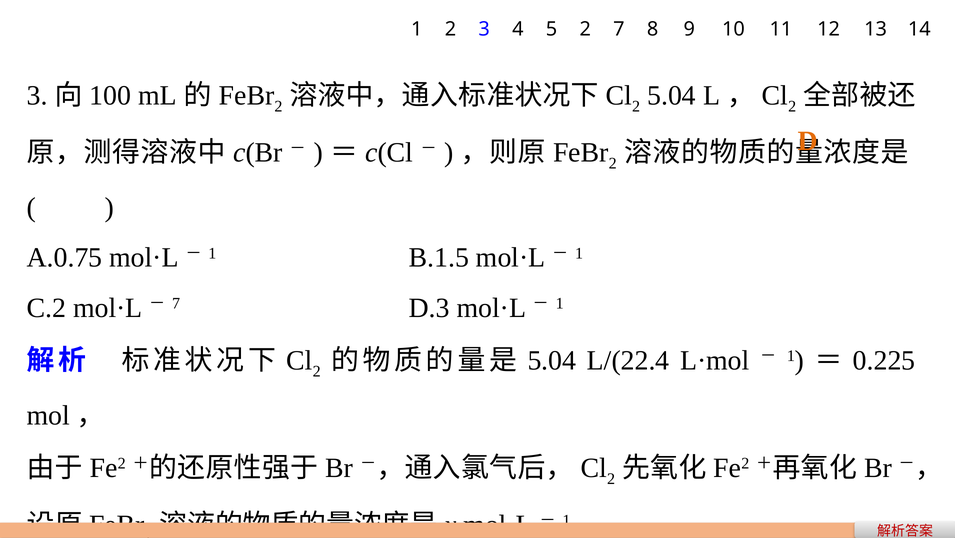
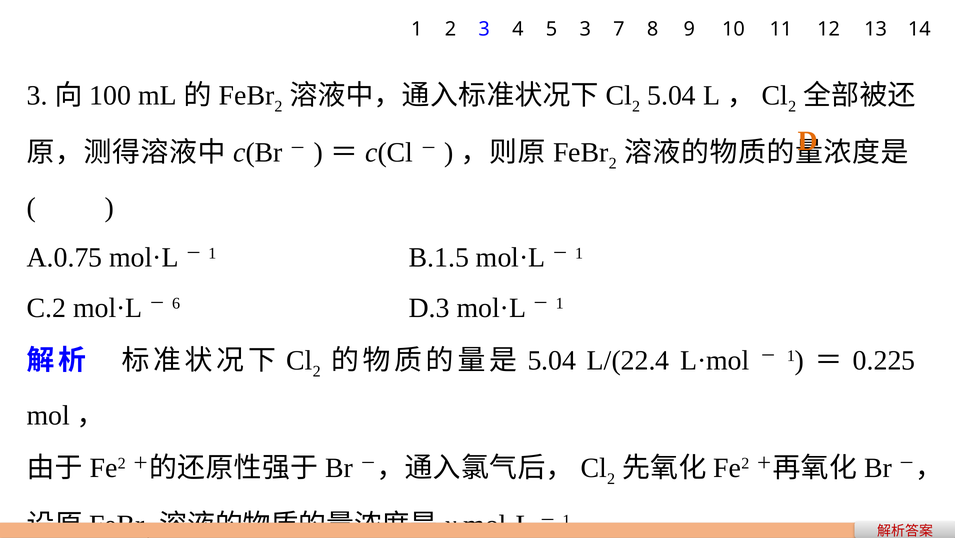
5 2: 2 -> 3 (585, 29)
7: 7 -> 6 (176, 303)
